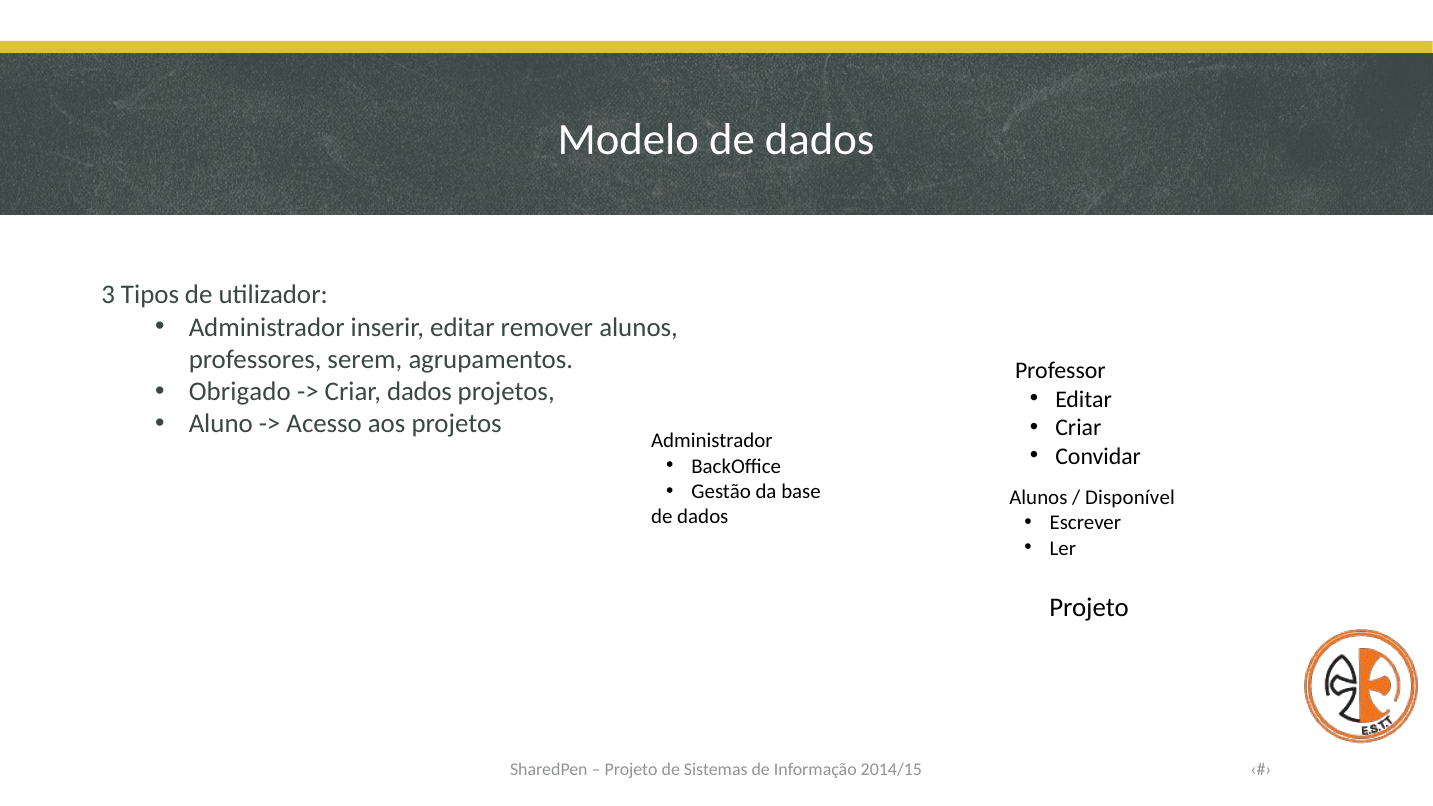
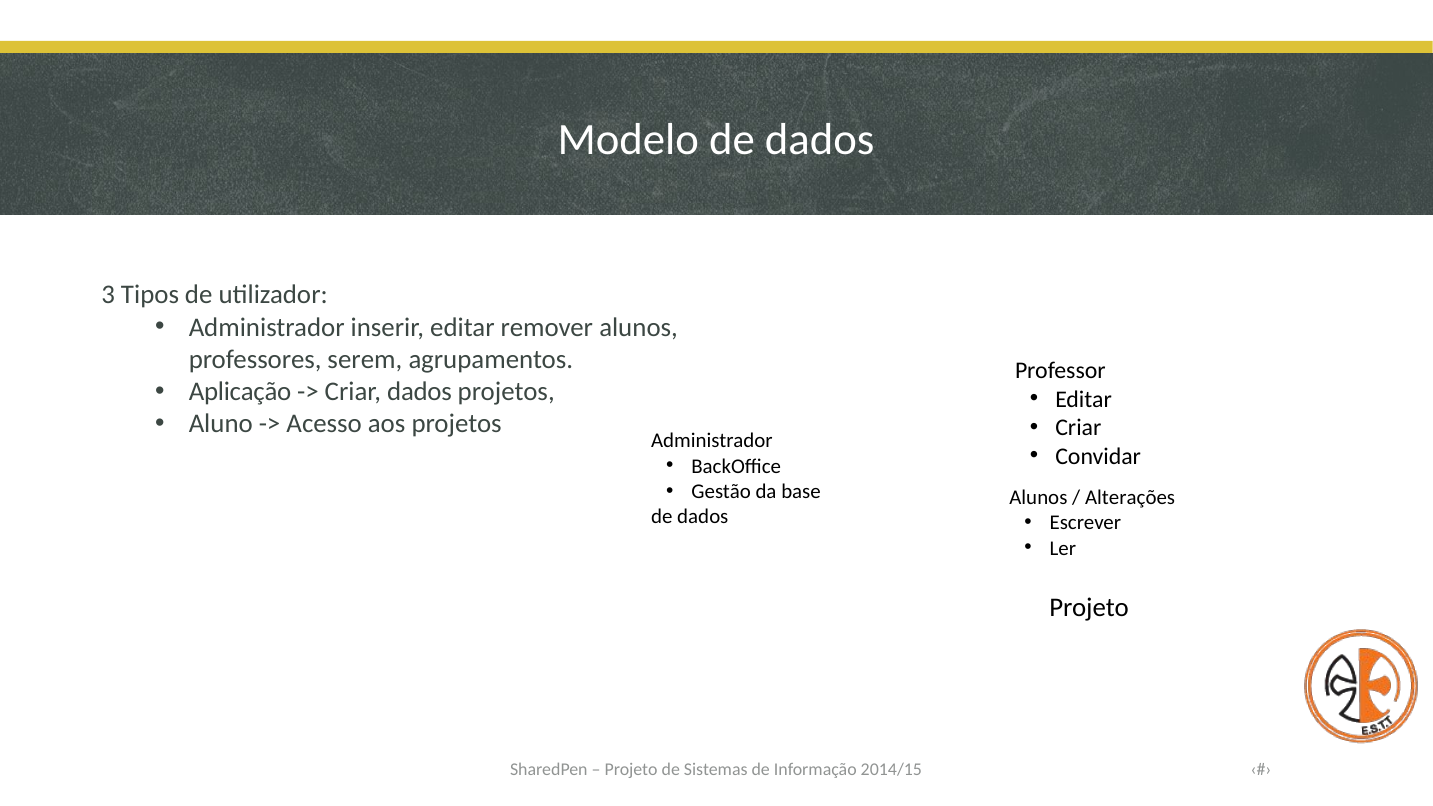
Obrigado: Obrigado -> Aplicação (240, 392)
Disponível: Disponível -> Alterações (1130, 498)
